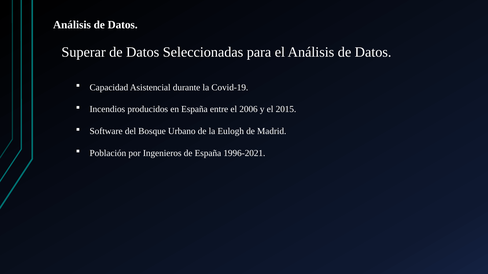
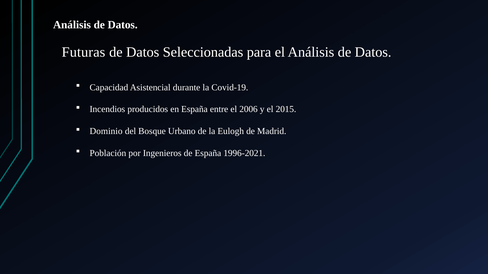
Superar: Superar -> Futuras (84, 52)
Software: Software -> Dominio (106, 131)
